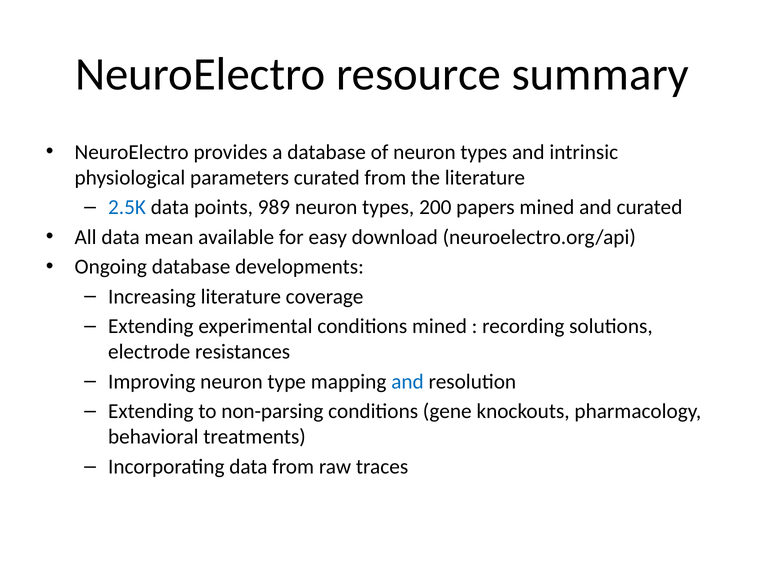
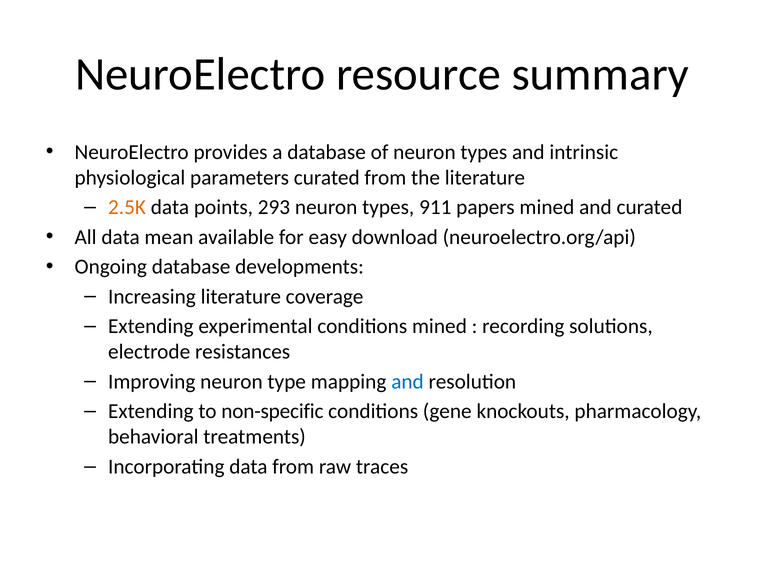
2.5K colour: blue -> orange (127, 207)
989: 989 -> 293 (274, 207)
200: 200 -> 911 (435, 207)
non-parsing: non-parsing -> non-specific (272, 411)
